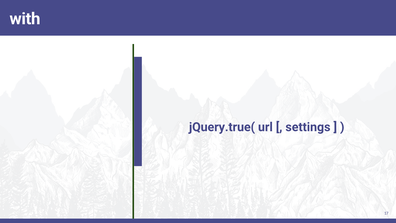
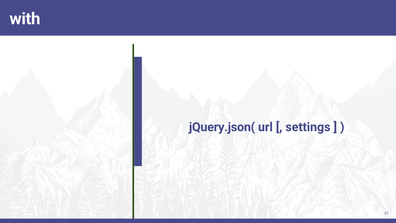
jQuery.true(: jQuery.true( -> jQuery.json( (222, 127)
